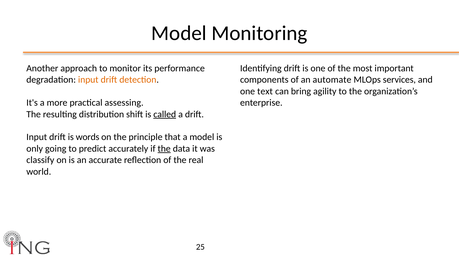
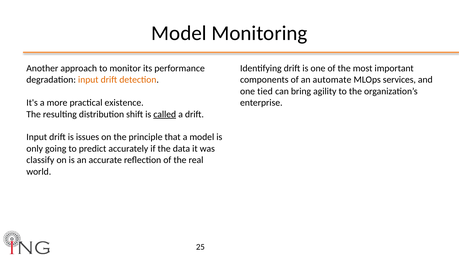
text: text -> tied (265, 91)
assessing: assessing -> existence (124, 103)
words: words -> issues (88, 137)
the underline: present -> none (164, 149)
